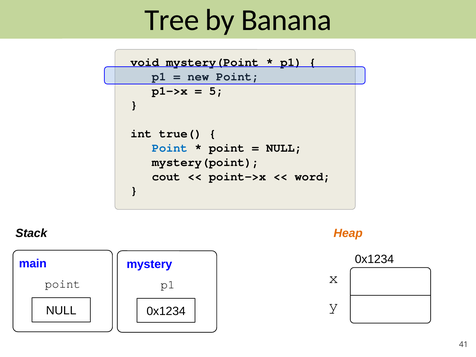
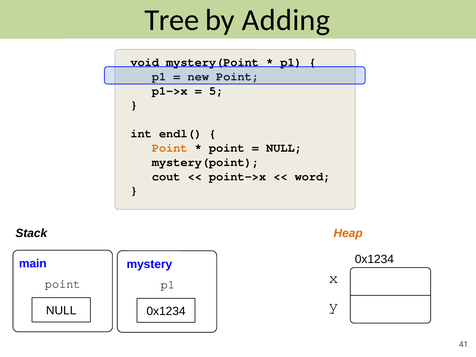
Banana: Banana -> Adding (286, 20)
true(: true( -> endl( (180, 134)
Point colour: blue -> orange (170, 148)
